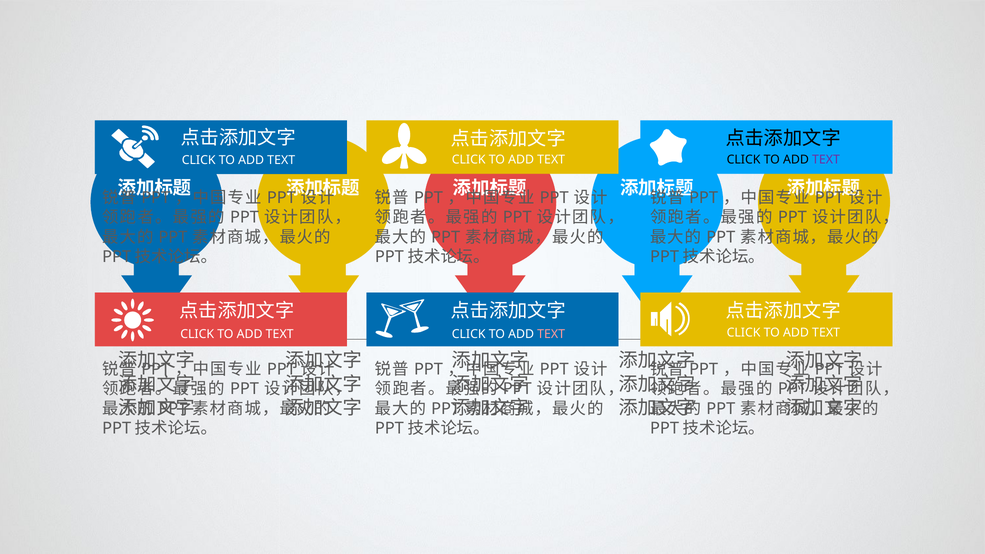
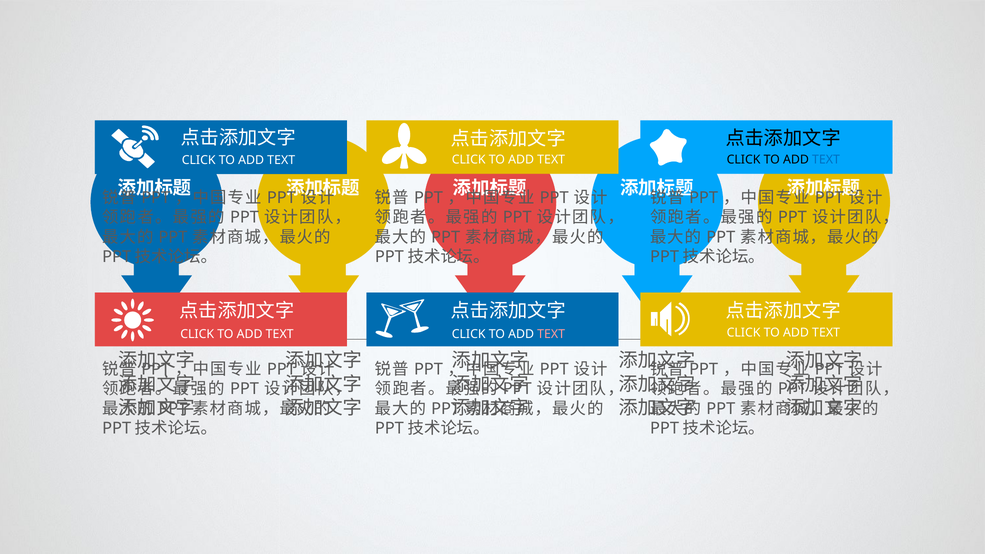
TEXT colour: purple -> blue (826, 159)
